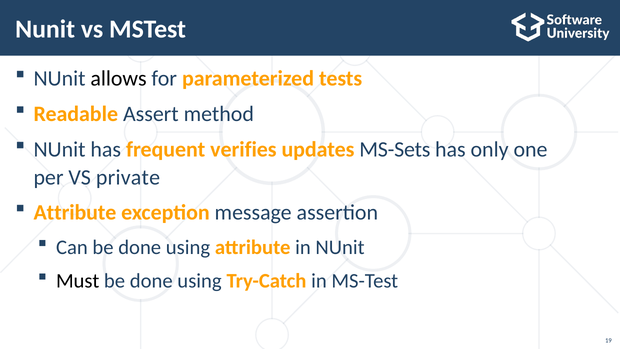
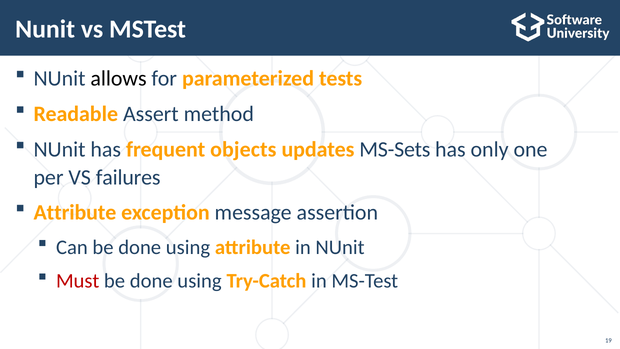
verifies: verifies -> objects (243, 149)
private: private -> failures (128, 177)
Must colour: black -> red (78, 281)
